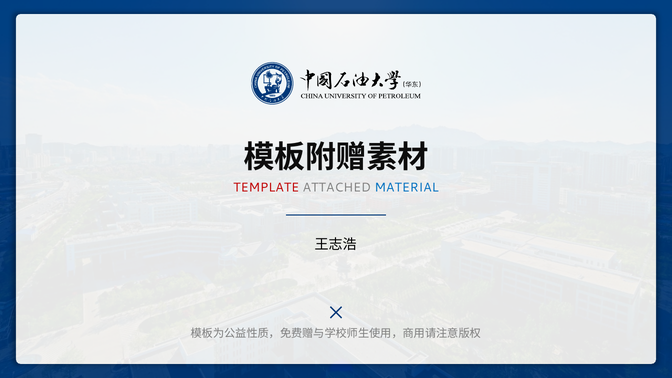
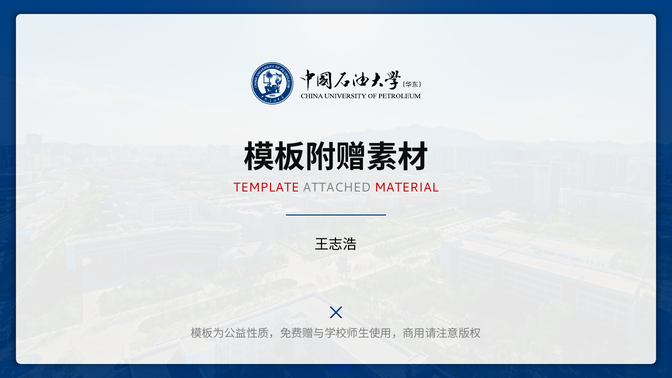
MATERIAL colour: blue -> red (406, 188)
